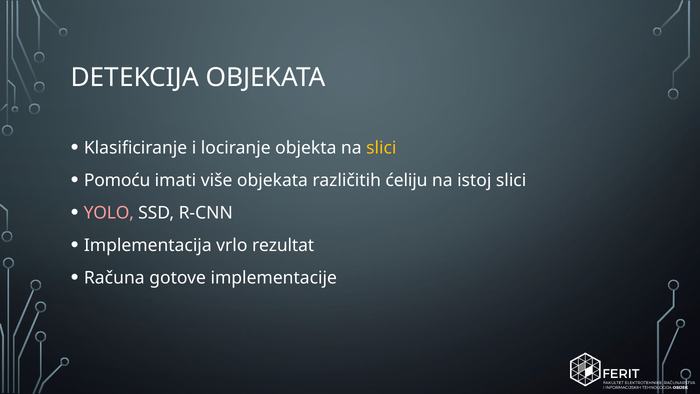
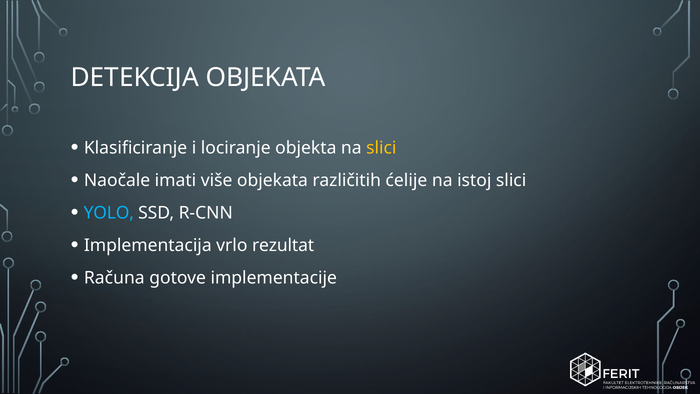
Pomoću: Pomoću -> Naočale (117, 180)
ćeliju: ćeliju -> ćelije (406, 180)
YOLO colour: pink -> light blue (109, 213)
